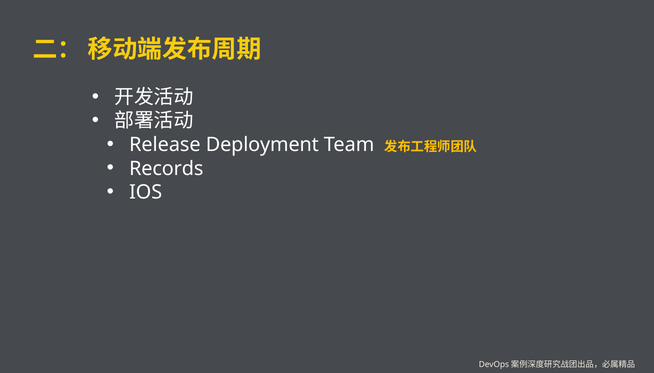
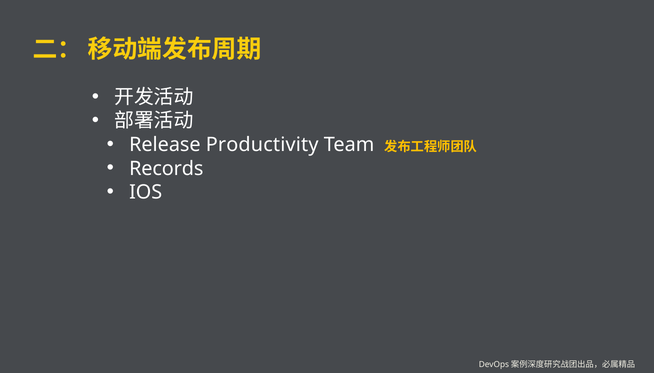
Deployment: Deployment -> Productivity (262, 145)
